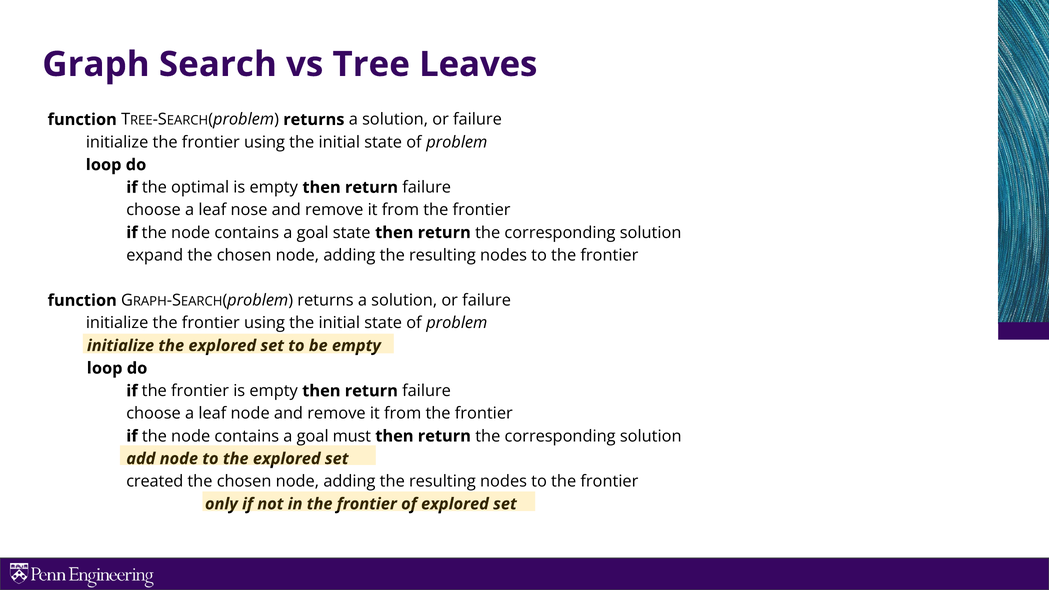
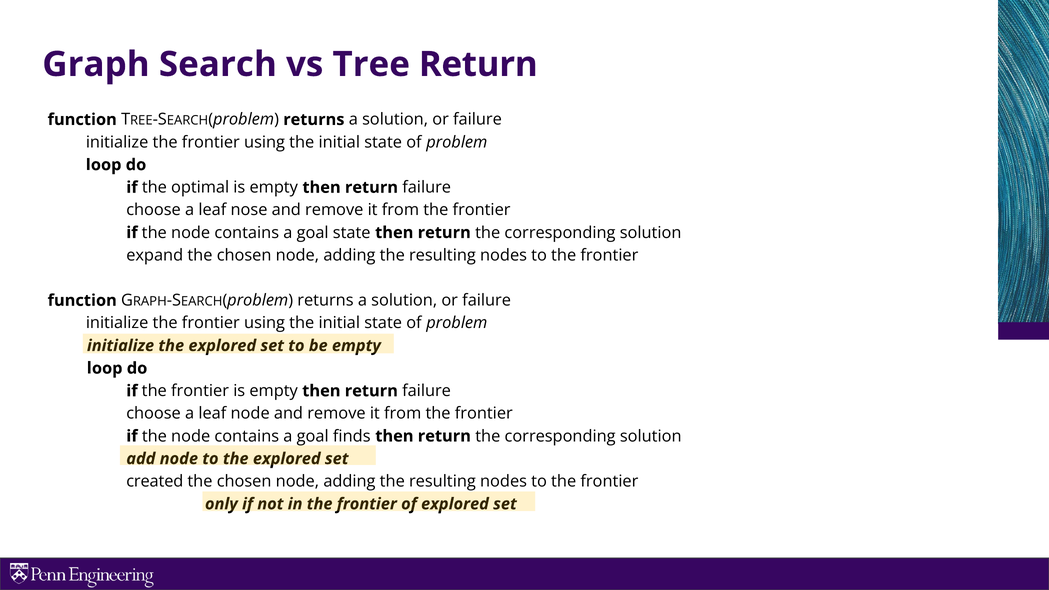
Tree Leaves: Leaves -> Return (478, 64)
must: must -> finds (352, 436)
